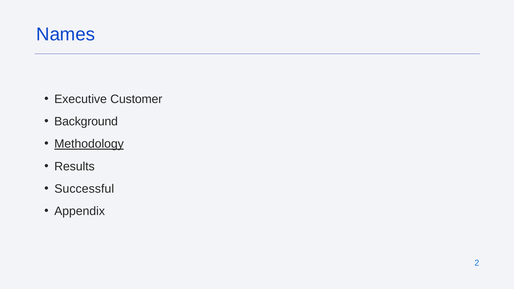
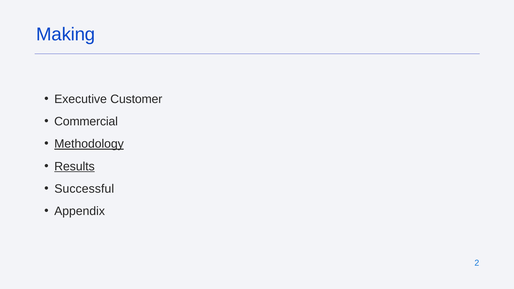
Names: Names -> Making (66, 34)
Background: Background -> Commercial (86, 122)
Results underline: none -> present (74, 166)
